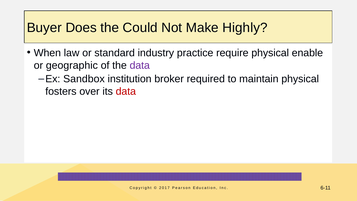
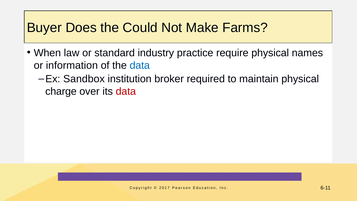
Highly: Highly -> Farms (245, 28)
enable: enable -> names (307, 53)
geographic: geographic -> information (72, 65)
data colour: purple -> blue (140, 65)
fosters: fosters -> charge (61, 91)
